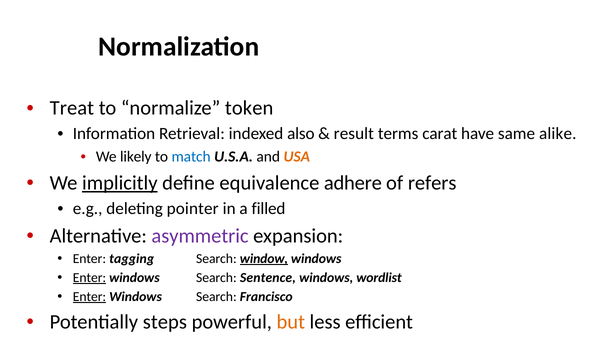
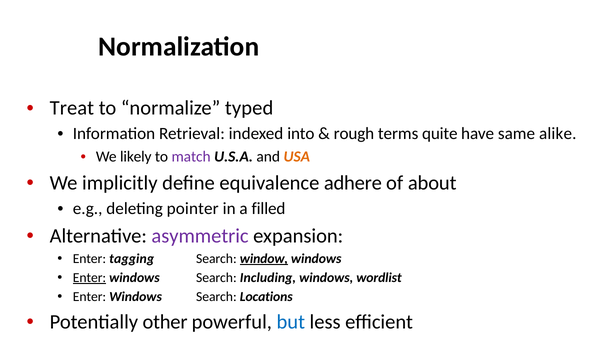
token: token -> typed (249, 108)
also: also -> into (301, 134)
result: result -> rough (354, 134)
carat: carat -> quite (440, 134)
match colour: blue -> purple (191, 156)
implicitly underline: present -> none (120, 183)
refers: refers -> about (432, 183)
Sentence: Sentence -> Including (268, 277)
Enter underline: present -> none (89, 296)
Francisco: Francisco -> Locations (266, 296)
steps: steps -> other (165, 321)
but colour: orange -> blue (291, 321)
